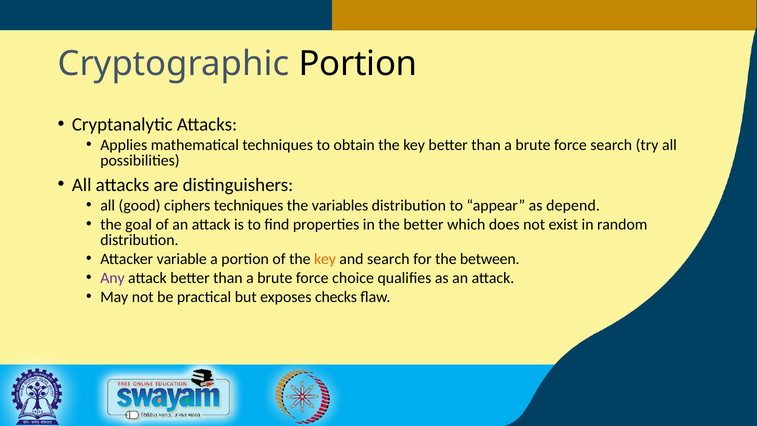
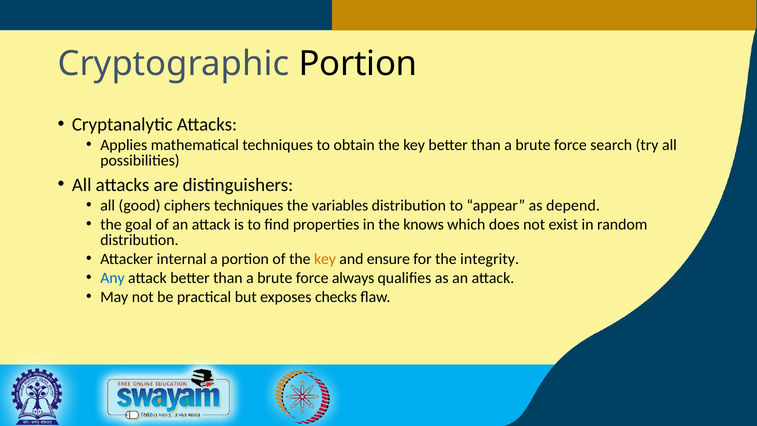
the better: better -> knows (424, 225)
variable: variable -> internal (182, 259)
and search: search -> ensure (388, 259)
between: between -> integrity (490, 259)
Any colour: purple -> blue (112, 278)
choice: choice -> always (353, 278)
